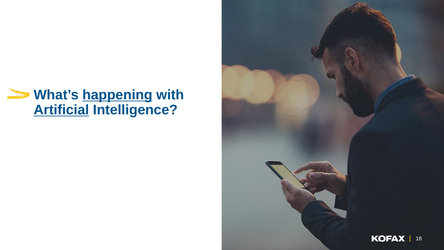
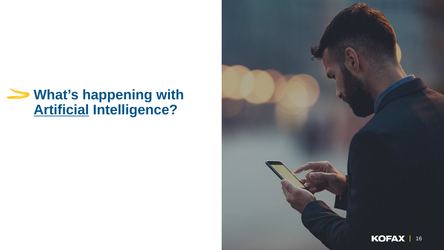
happening underline: present -> none (117, 95)
